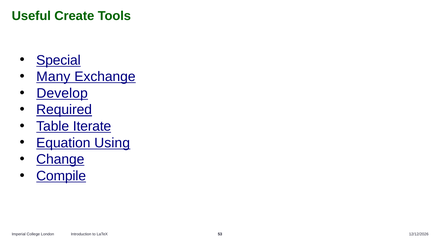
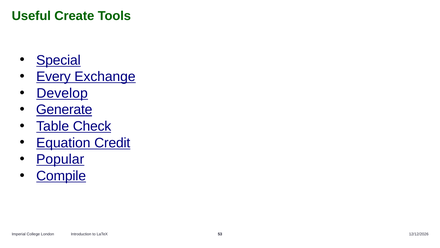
Many: Many -> Every (53, 77)
Required: Required -> Generate (64, 110)
Iterate: Iterate -> Check (92, 126)
Using: Using -> Credit (112, 143)
Change: Change -> Popular (60, 159)
